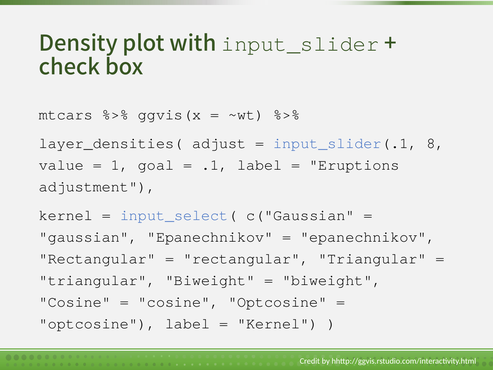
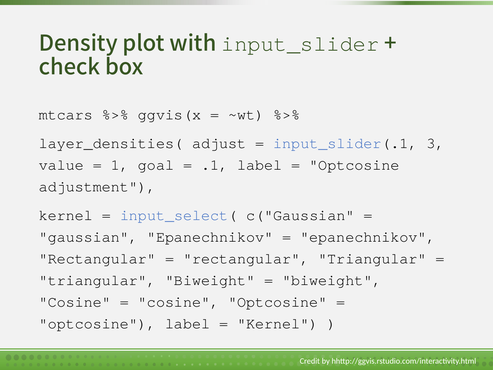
8: 8 -> 3 (436, 143)
Eruptions: Eruptions -> Optcosine (354, 165)
